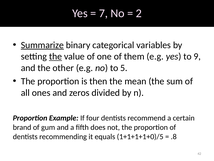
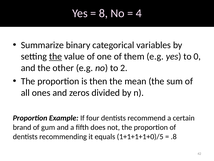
7: 7 -> 8 (103, 13)
2: 2 -> 4 (139, 13)
Summarize underline: present -> none (42, 45)
9: 9 -> 0 (197, 56)
5: 5 -> 2 (124, 68)
